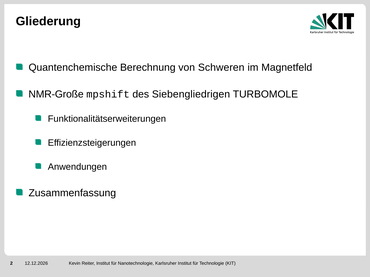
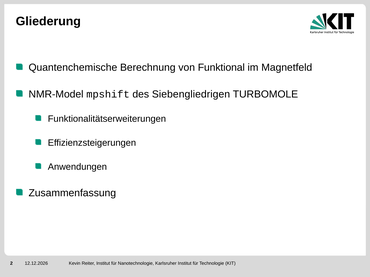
Schweren: Schweren -> Funktional (221, 68)
NMR-Große: NMR-Große -> NMR-Model (56, 94)
